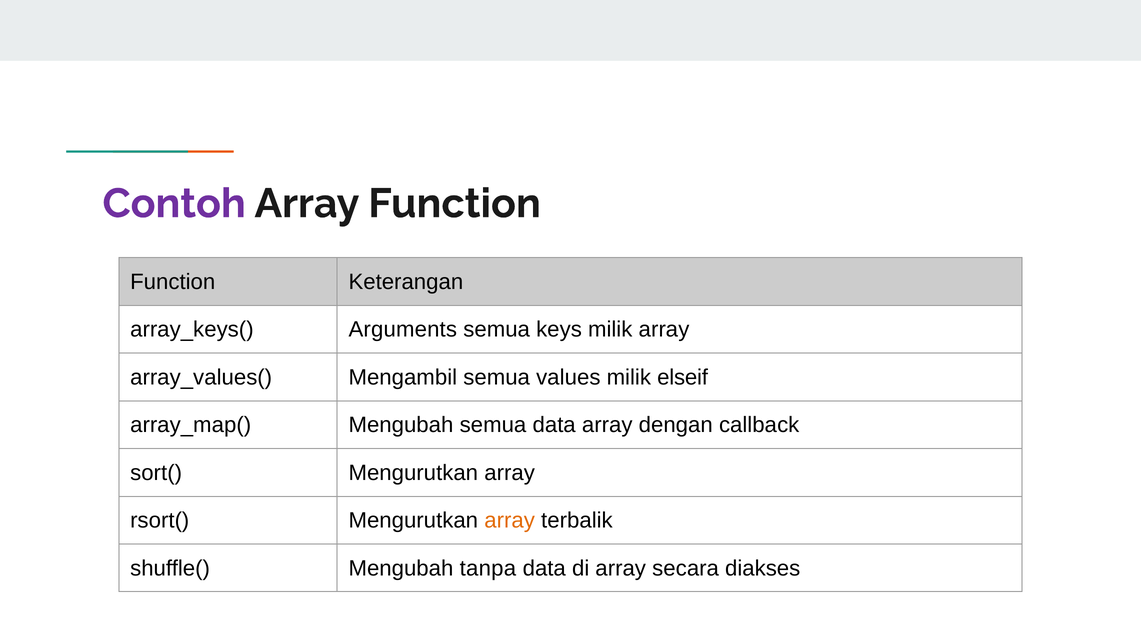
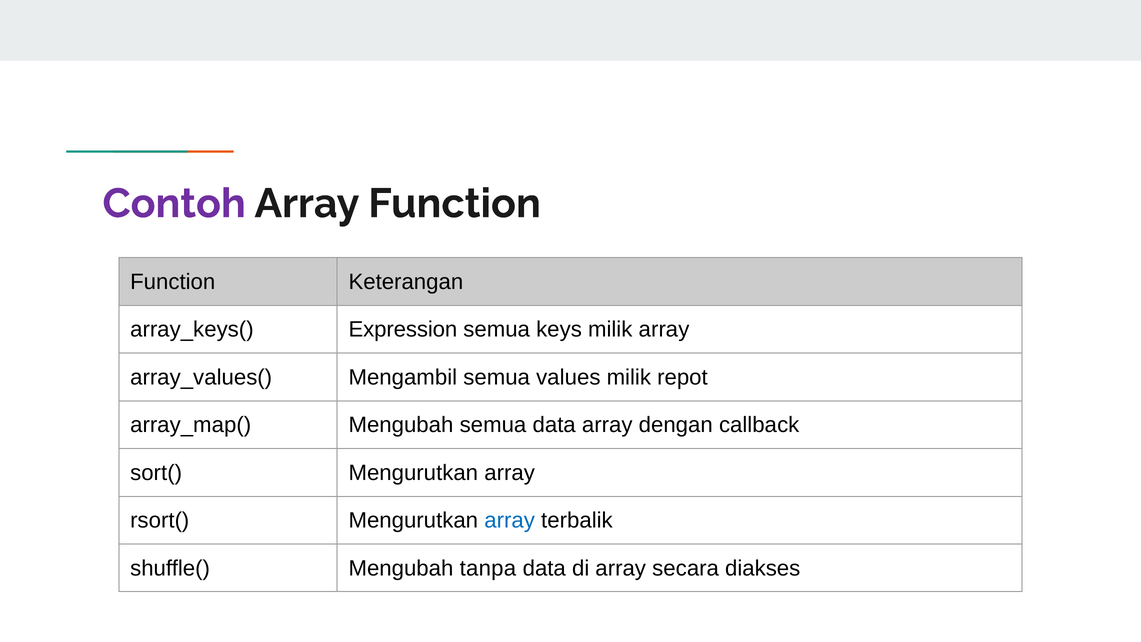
Arguments: Arguments -> Expression (403, 330)
elseif: elseif -> repot (682, 377)
array colour: orange -> blue (510, 520)
